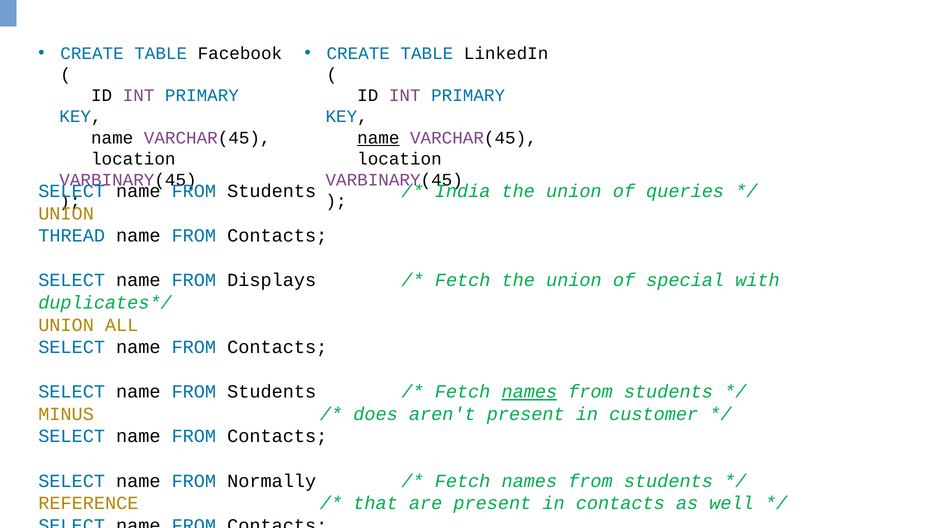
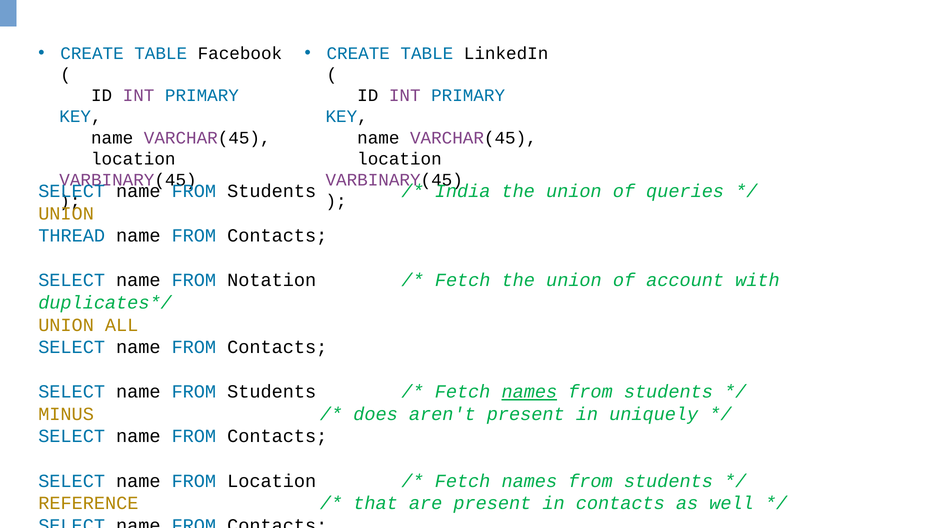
name underline: present -> none (378, 138)
Displays: Displays -> Notation (272, 280)
special: special -> account (685, 280)
customer: customer -> uniquely (654, 414)
FROM Normally: Normally -> Location (272, 481)
